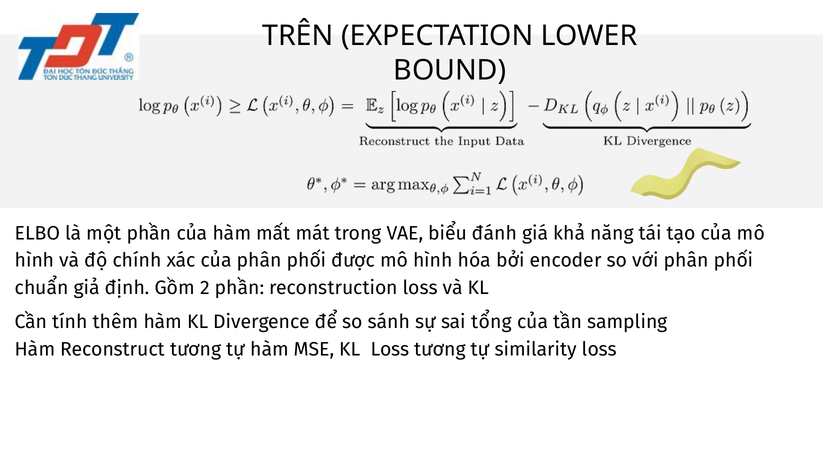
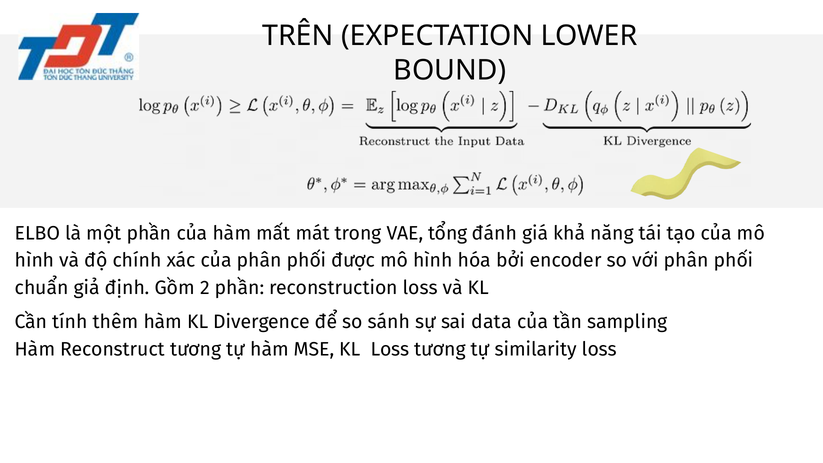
biểu: biểu -> tổng (448, 233)
tổng: tổng -> data (492, 322)
